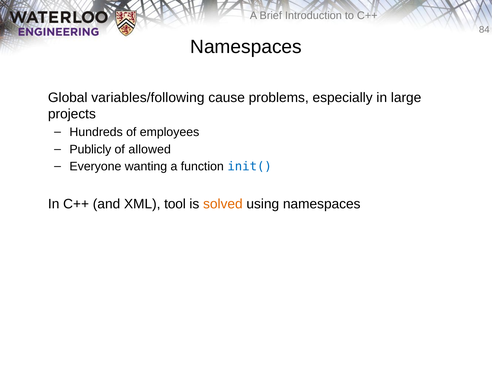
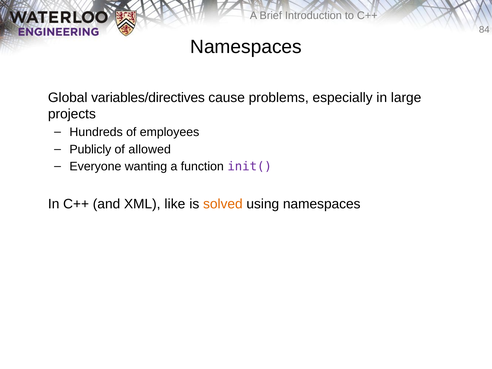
variables/following: variables/following -> variables/directives (148, 98)
init( colour: blue -> purple (250, 167)
tool: tool -> like (175, 204)
